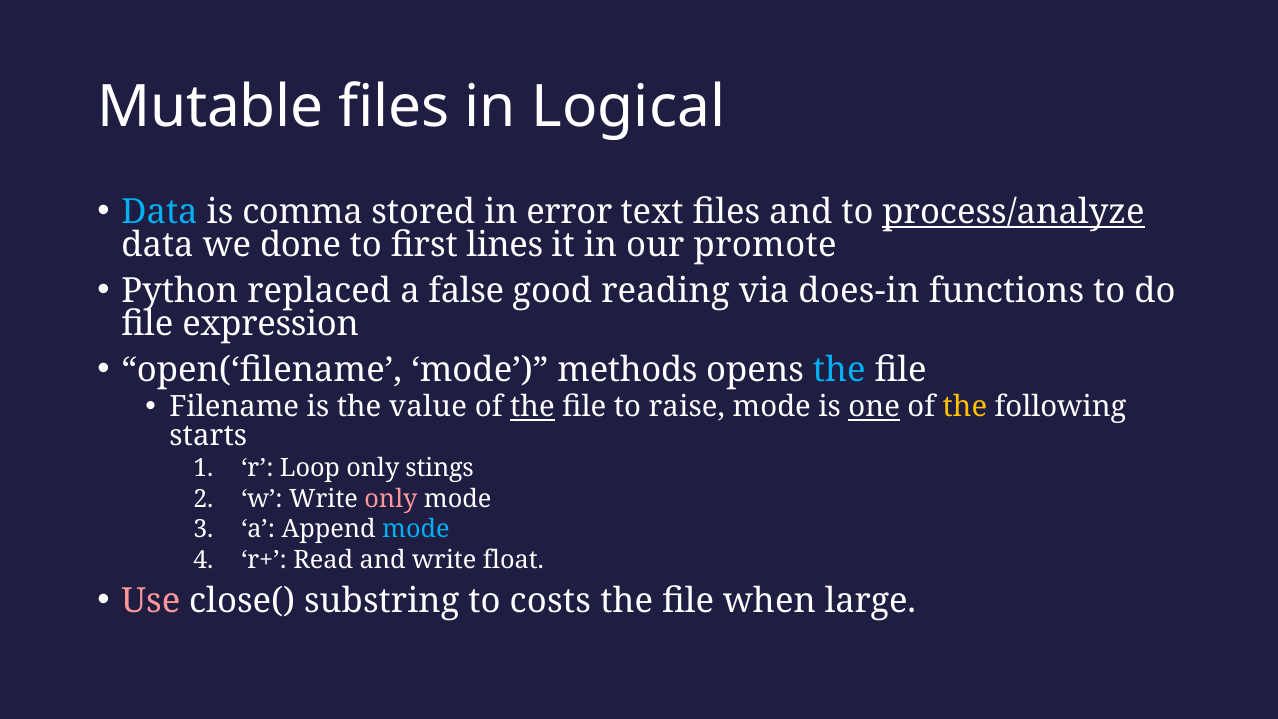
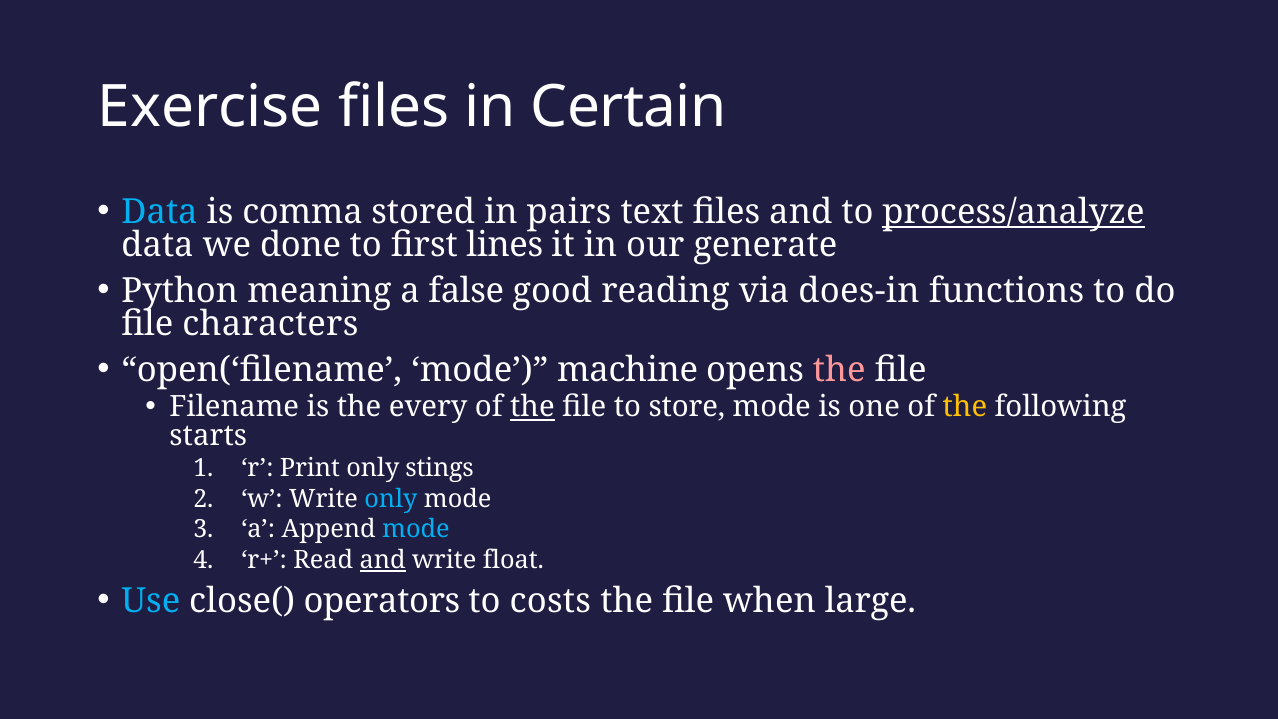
Mutable: Mutable -> Exercise (210, 107)
Logical: Logical -> Certain (629, 107)
error: error -> pairs (569, 212)
promote: promote -> generate (765, 245)
replaced: replaced -> meaning (319, 291)
expression: expression -> characters (270, 324)
methods: methods -> machine (628, 370)
the colour: light blue -> pink (839, 370)
value: value -> every (428, 407)
raise: raise -> store (687, 407)
one underline: present -> none (874, 407)
Loop: Loop -> Print (310, 468)
only colour: pink -> light blue (391, 499)
and underline: none -> present (383, 560)
Use colour: pink -> light blue (151, 601)
substring: substring -> operators (382, 601)
